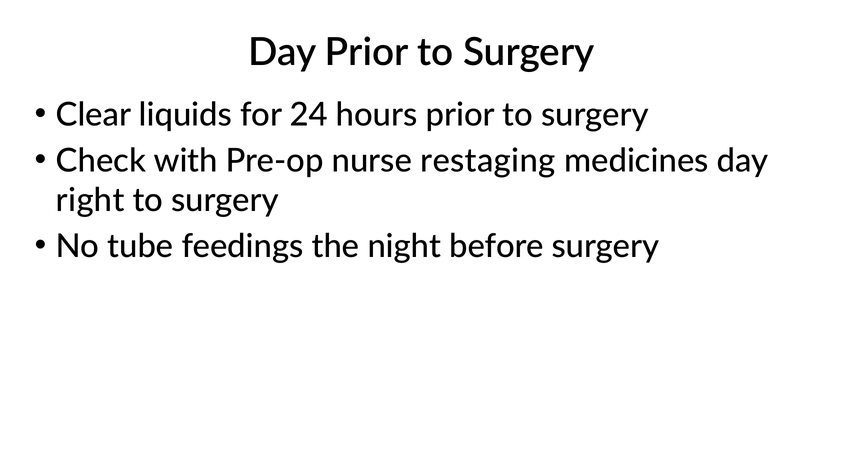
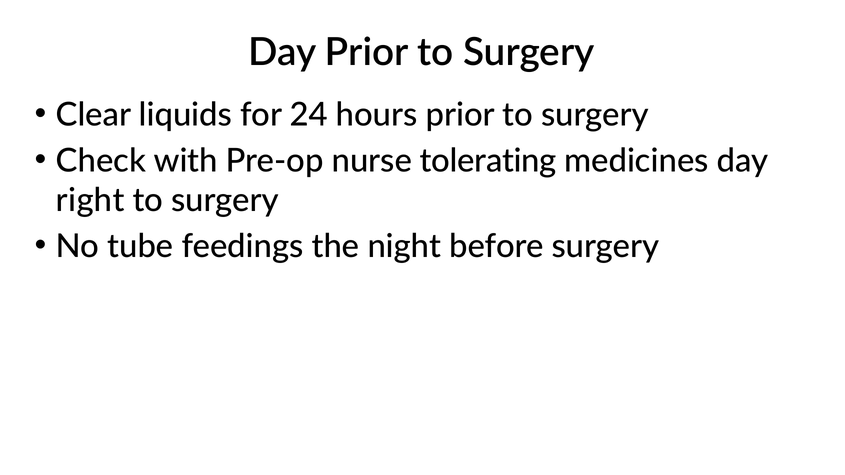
restaging: restaging -> tolerating (488, 161)
